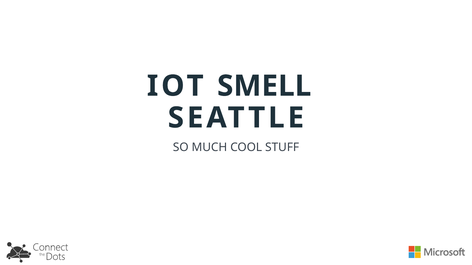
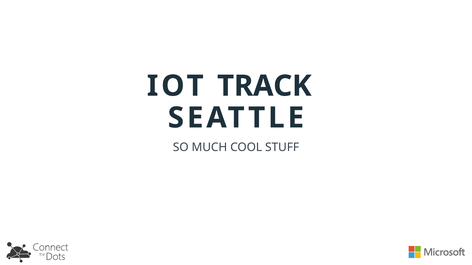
SMELL: SMELL -> TRACK (264, 86)
